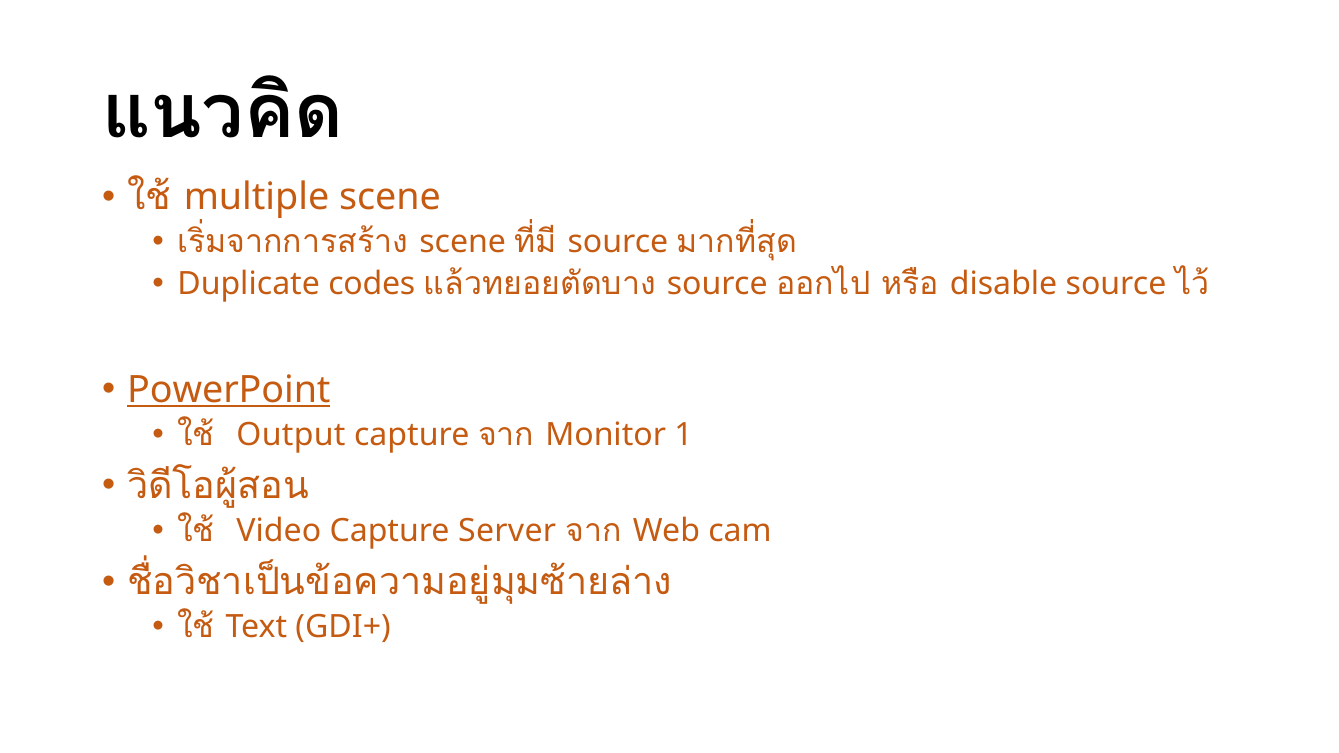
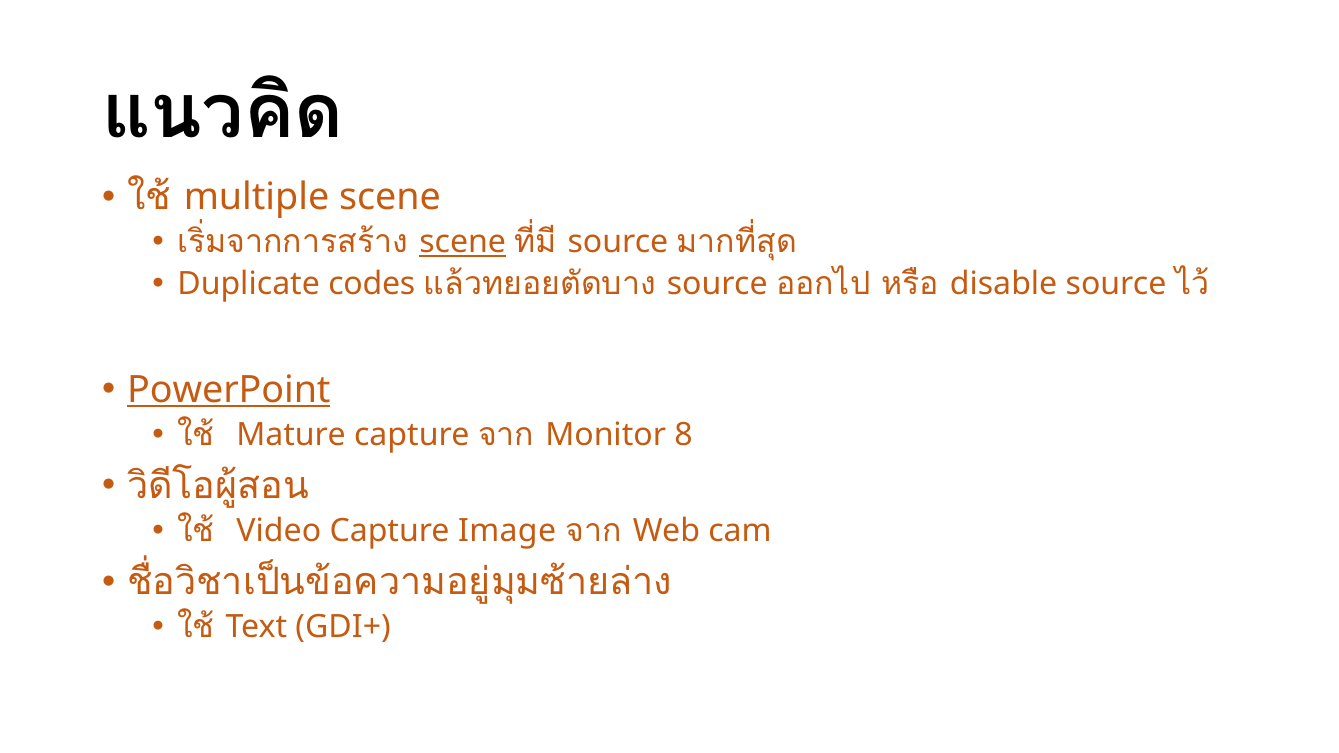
scene underline: none -> present (463, 242)
Output: Output -> Mature (291, 435)
1: 1 -> 8 (684, 435)
Server: Server -> Image (507, 531)
